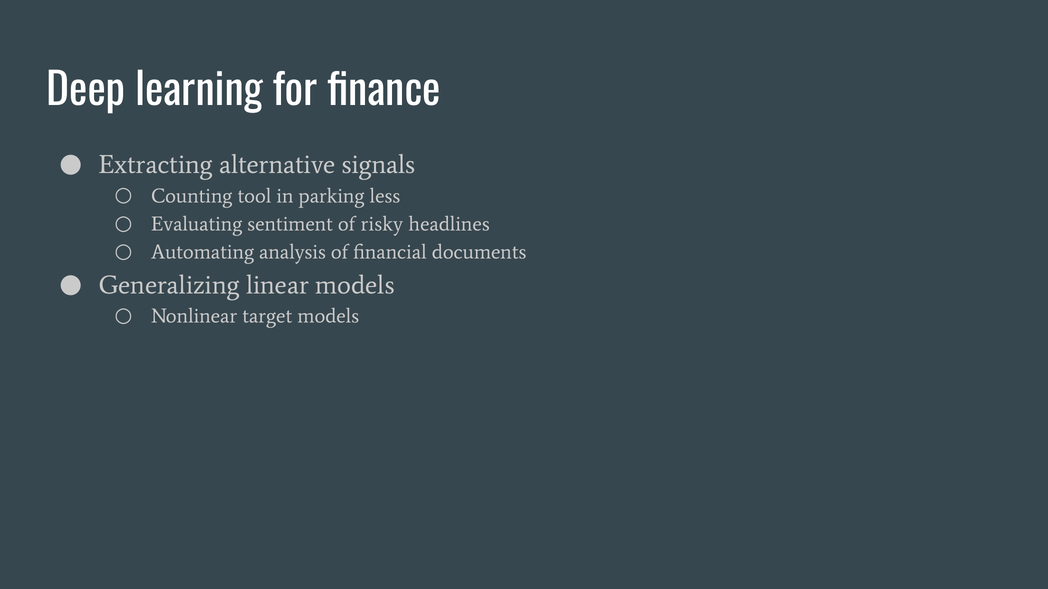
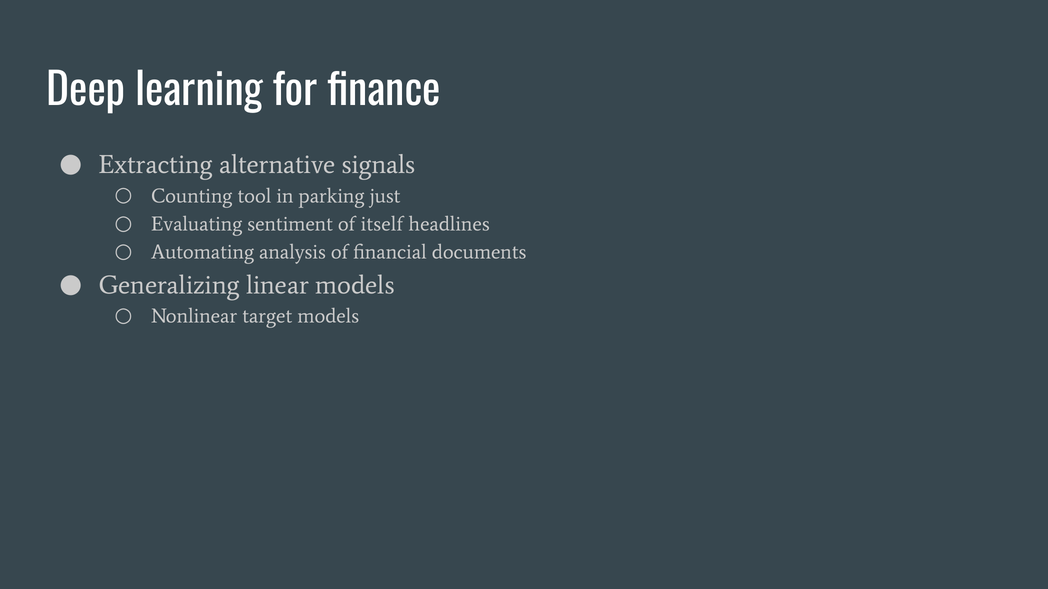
less: less -> just (385, 196)
risky: risky -> itself (382, 224)
